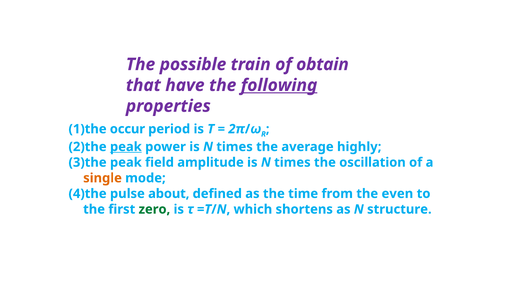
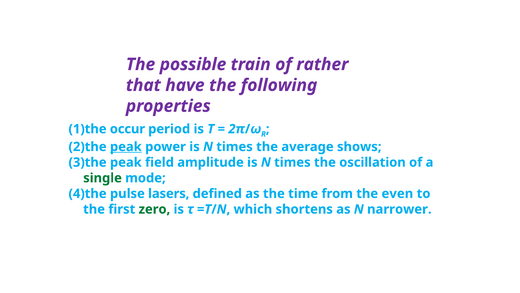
obtain: obtain -> rather (322, 64)
following underline: present -> none (279, 85)
highly: highly -> shows (359, 147)
single colour: orange -> green (103, 178)
about: about -> lasers (169, 193)
structure: structure -> narrower (399, 209)
